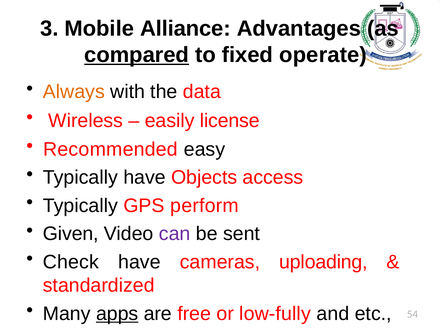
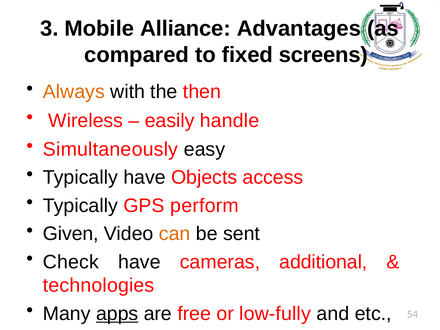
compared underline: present -> none (137, 55)
operate: operate -> screens (323, 55)
data: data -> then (202, 92)
license: license -> handle (230, 121)
Recommended: Recommended -> Simultaneously (111, 149)
can colour: purple -> orange (175, 234)
uploading: uploading -> additional (323, 262)
standardized: standardized -> technologies (99, 285)
